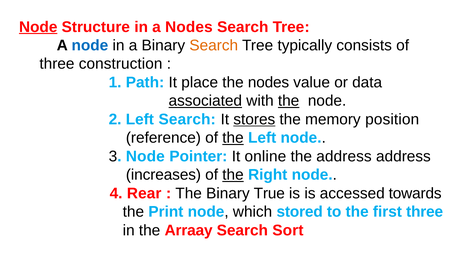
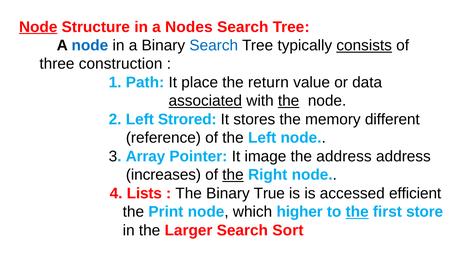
Search colour: orange -> blue (214, 45)
consists underline: none -> present (364, 45)
the nodes: nodes -> return (268, 82)
Left Search: Search -> Strored (187, 119)
stores underline: present -> none (254, 119)
position: position -> different (392, 119)
the underline: present -> none (233, 138)
3 Node: Node -> Array (145, 156)
online: online -> image (265, 156)
Rear: Rear -> Lists (144, 193)
towards: towards -> efficient (415, 193)
stored: stored -> higher (300, 211)
the underline: none -> present (357, 211)
first three: three -> store (425, 211)
Arraay: Arraay -> Larger (189, 230)
